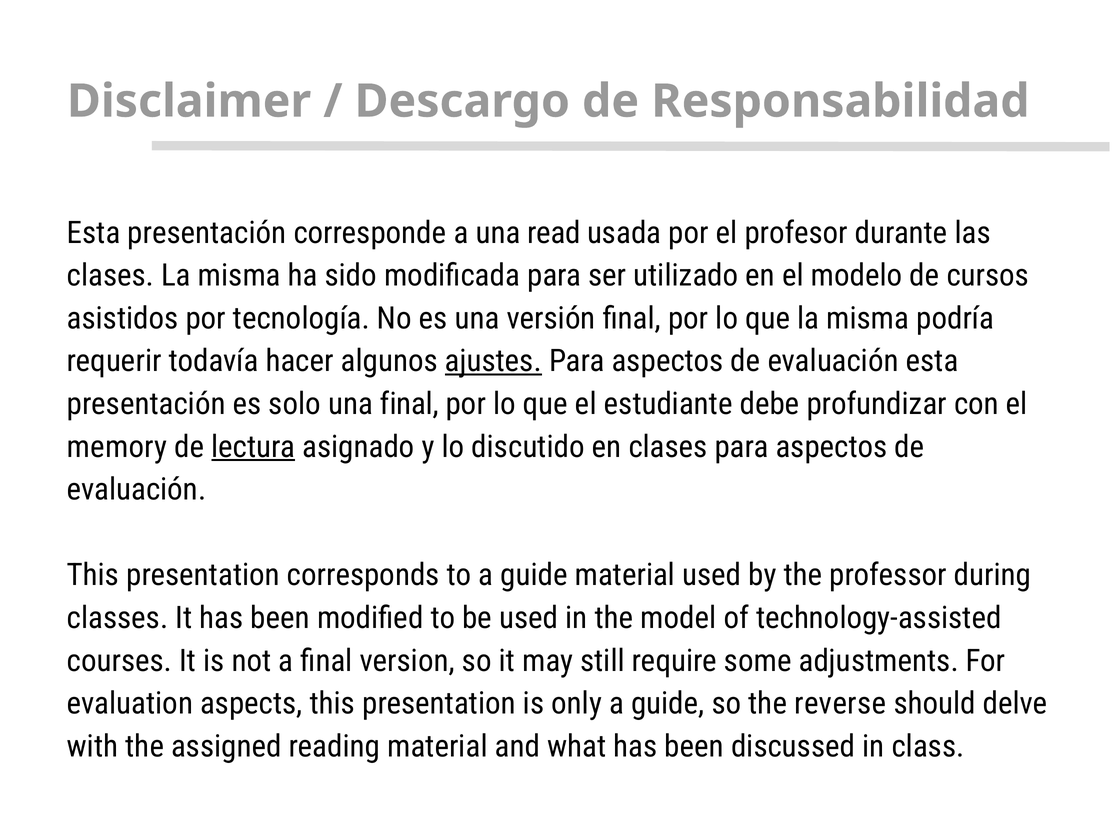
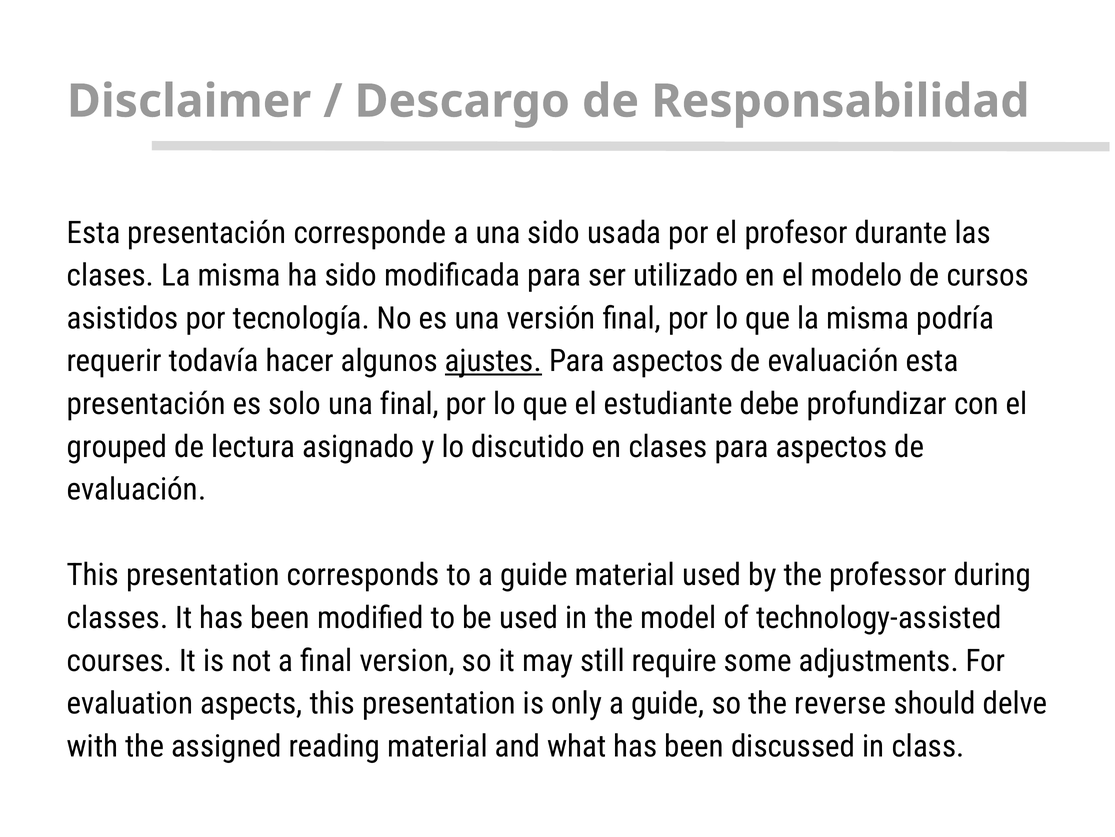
una read: read -> sido (554, 233)
memory: memory -> grouped (117, 446)
lectura underline: present -> none (253, 446)
